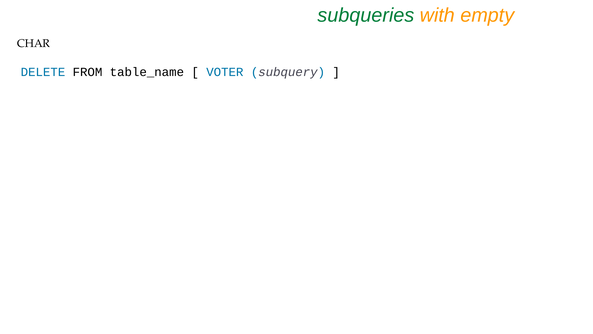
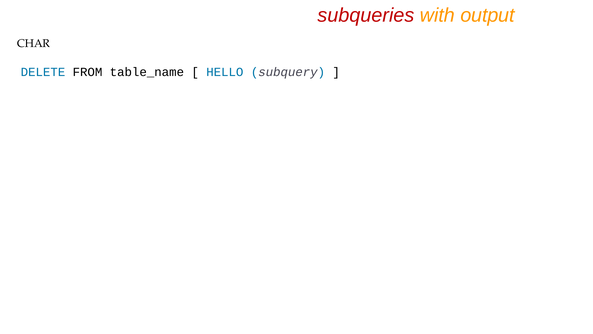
subqueries colour: green -> red (366, 15)
empty: empty -> output (487, 15)
VOTER: VOTER -> HELLO (225, 72)
